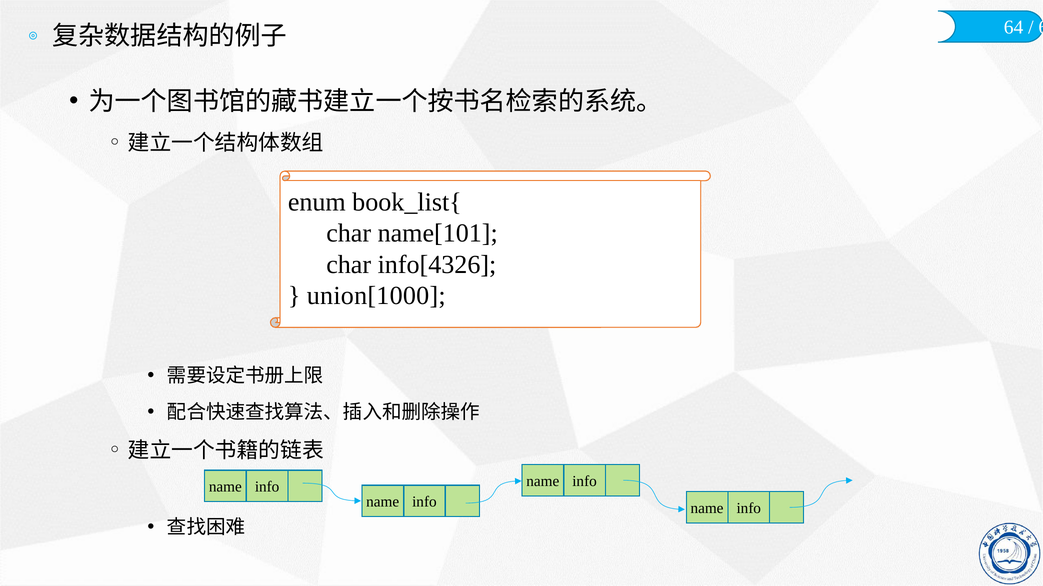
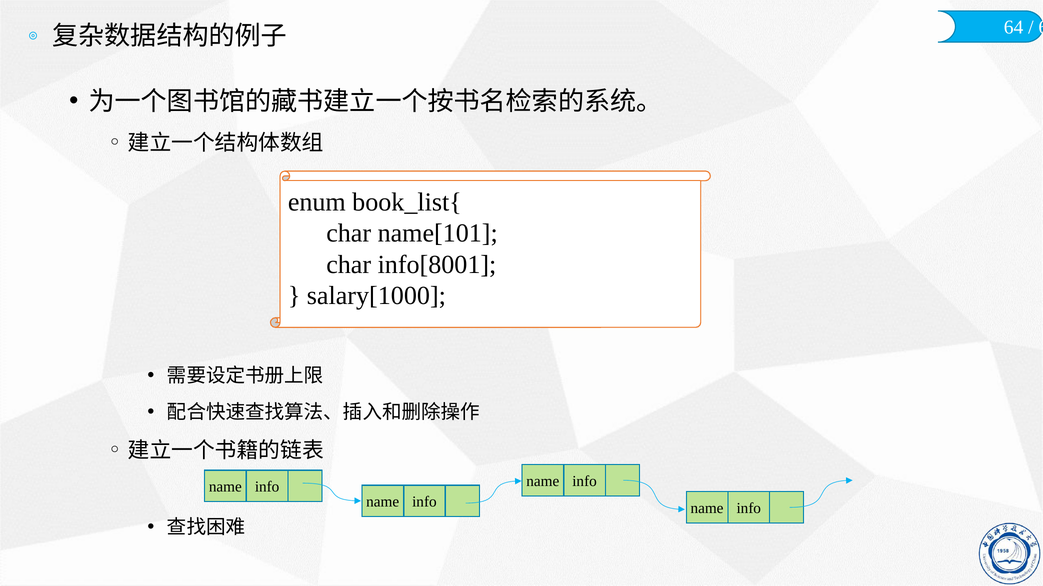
info[4326: info[4326 -> info[8001 (437, 265)
union[1000: union[1000 -> salary[1000 (376, 296)
